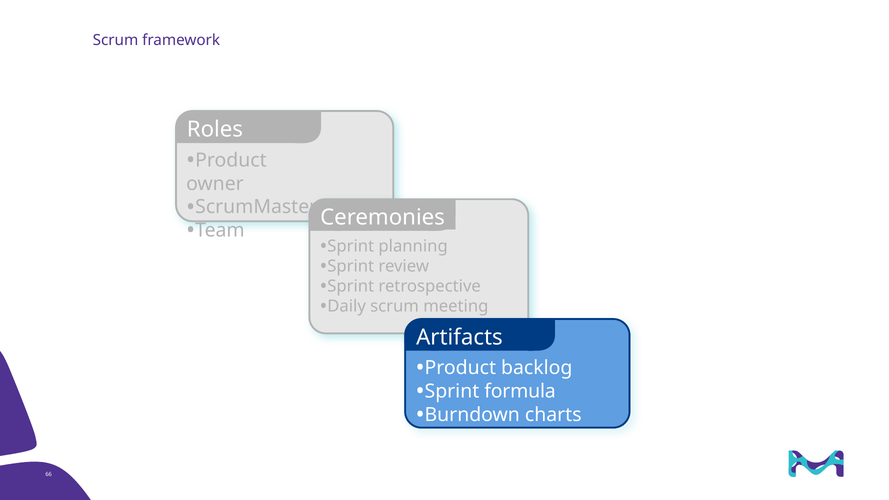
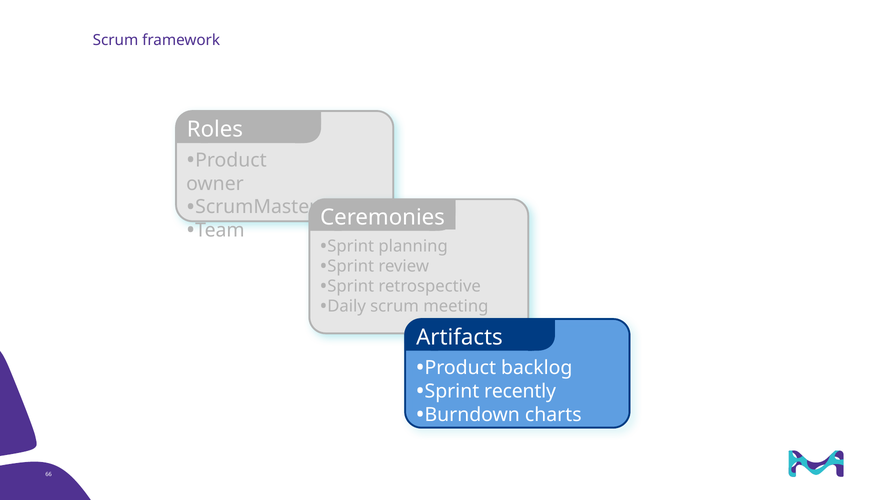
formula: formula -> recently (520, 391)
